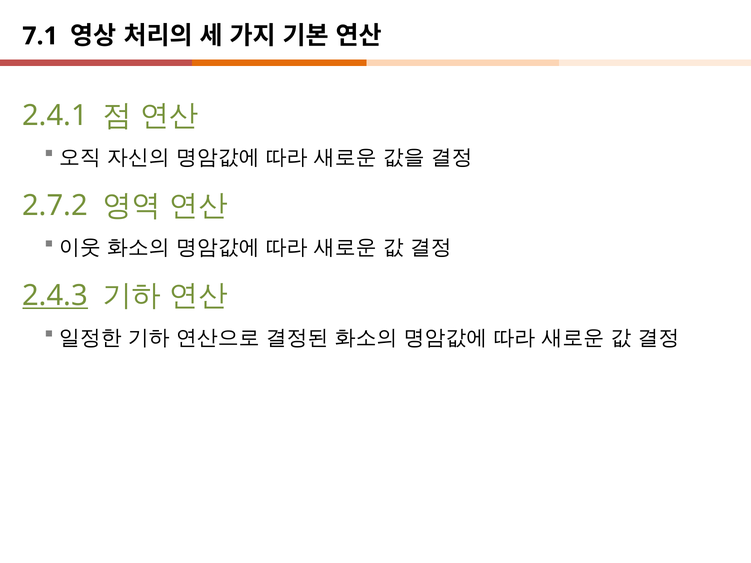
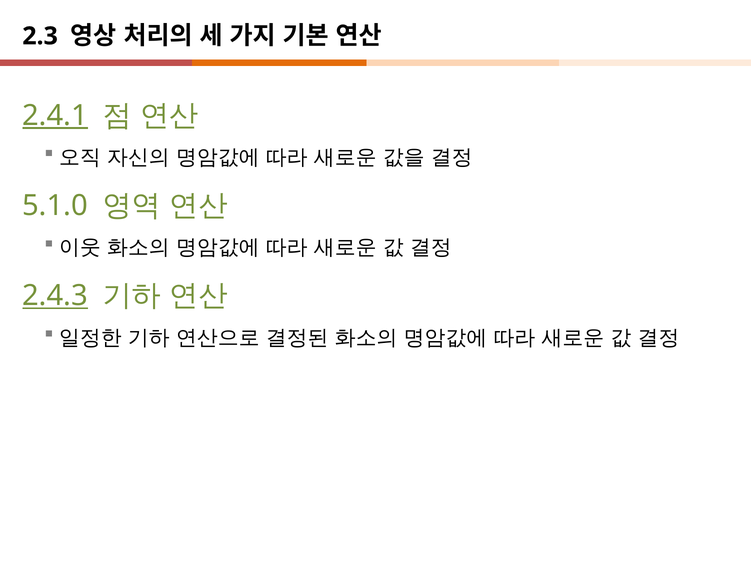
7.1: 7.1 -> 2.3 (40, 36)
2.4.1 underline: none -> present (55, 115)
2.7.2: 2.7.2 -> 5.1.0 (55, 206)
